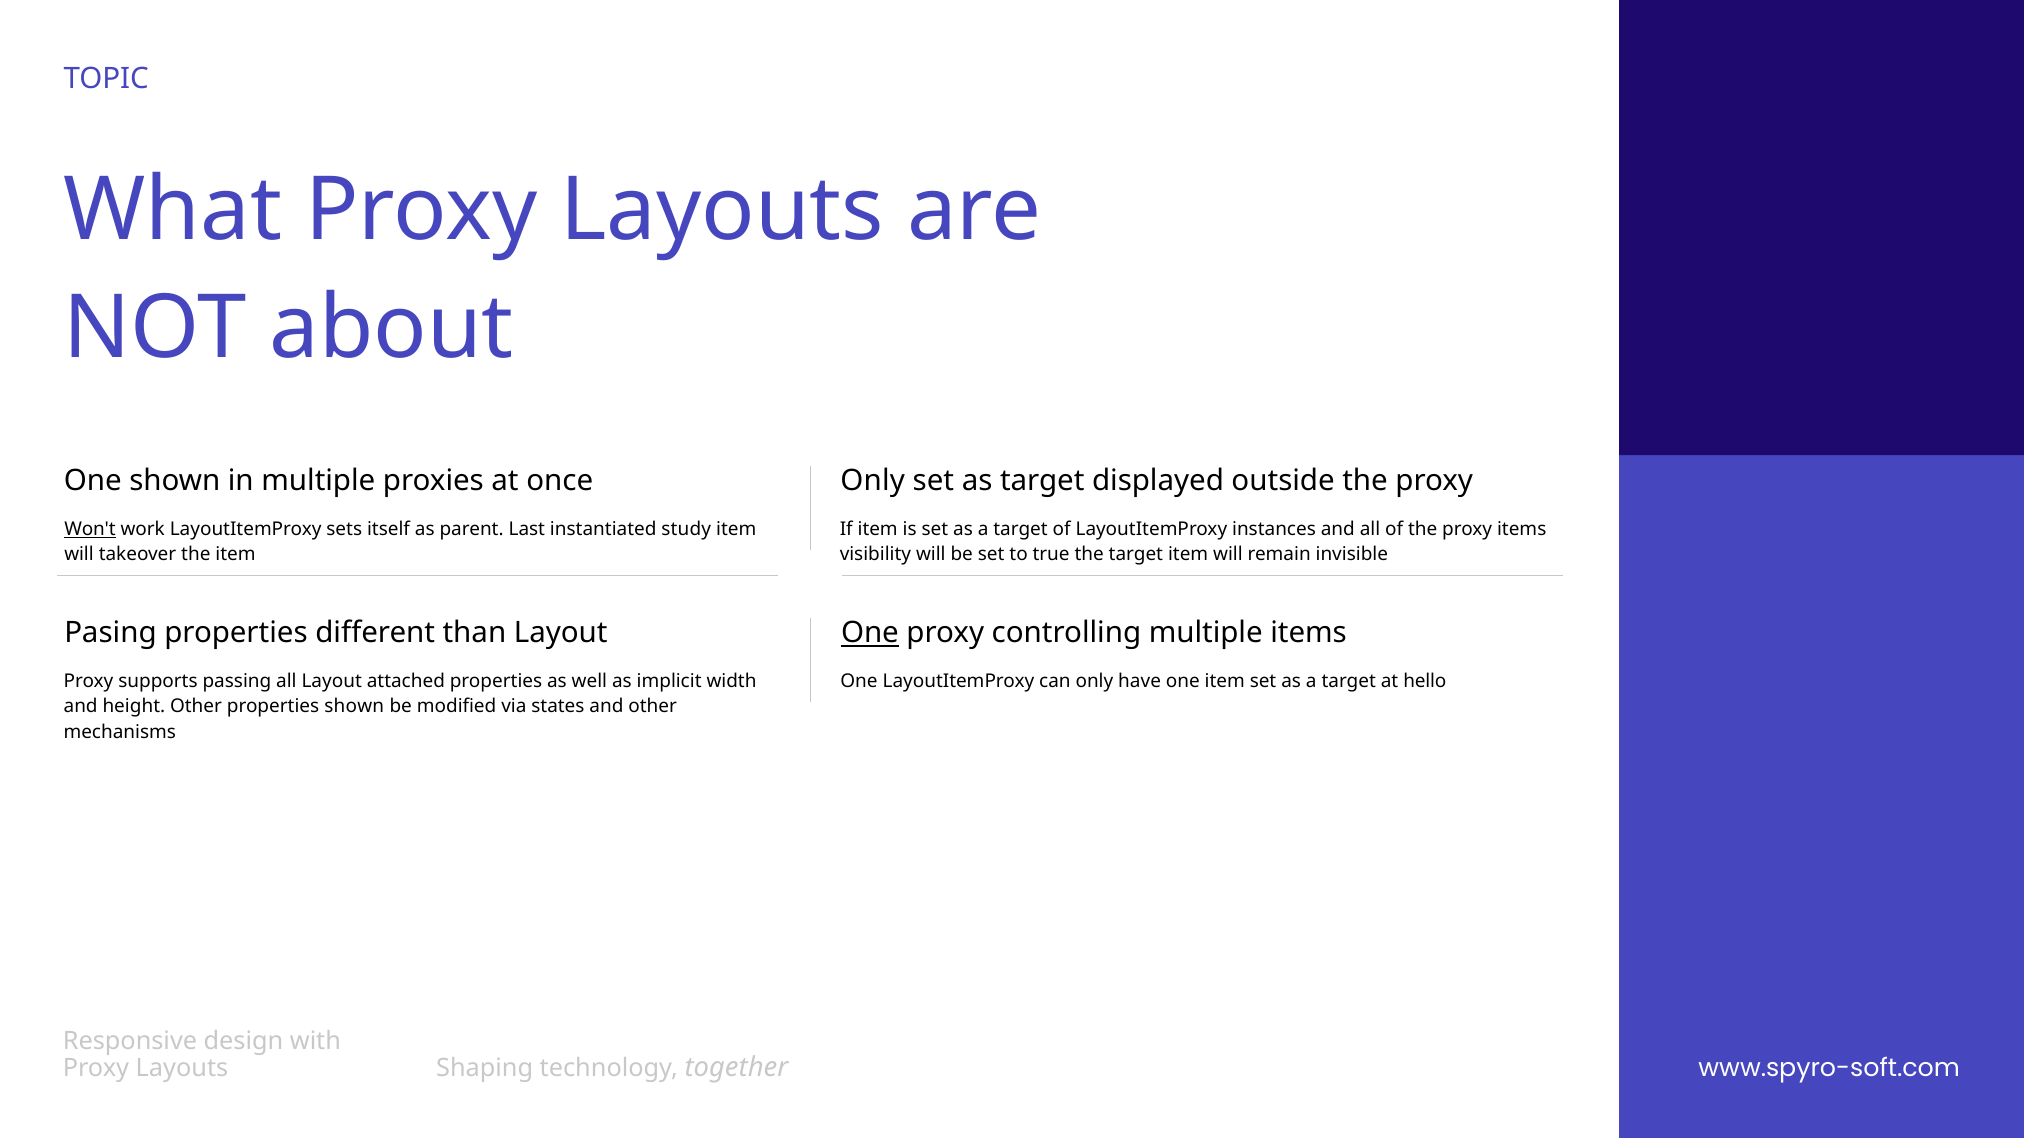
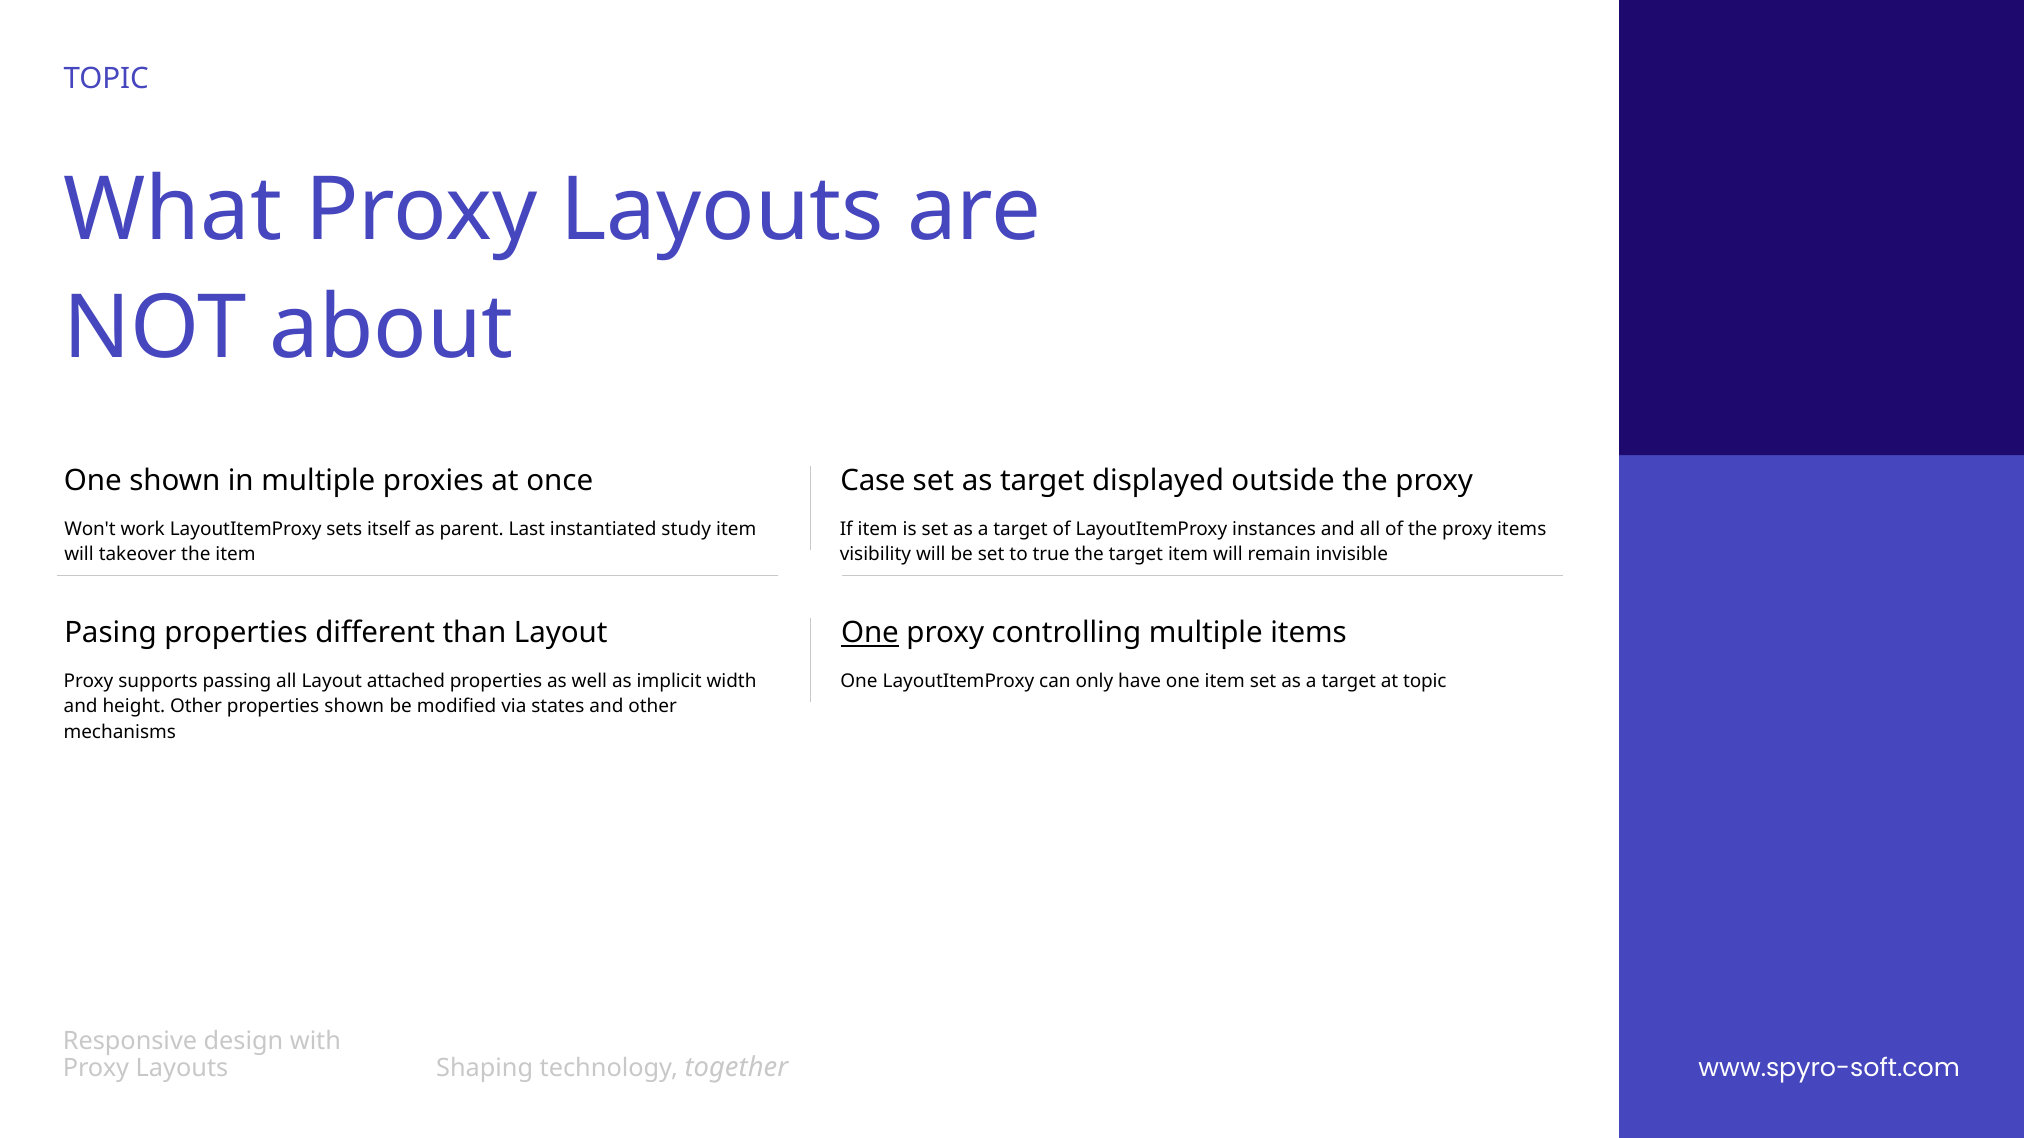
Only: Only -> Case (873, 481)
Won't underline: present -> none (90, 530)
at hello: hello -> topic (1425, 682)
